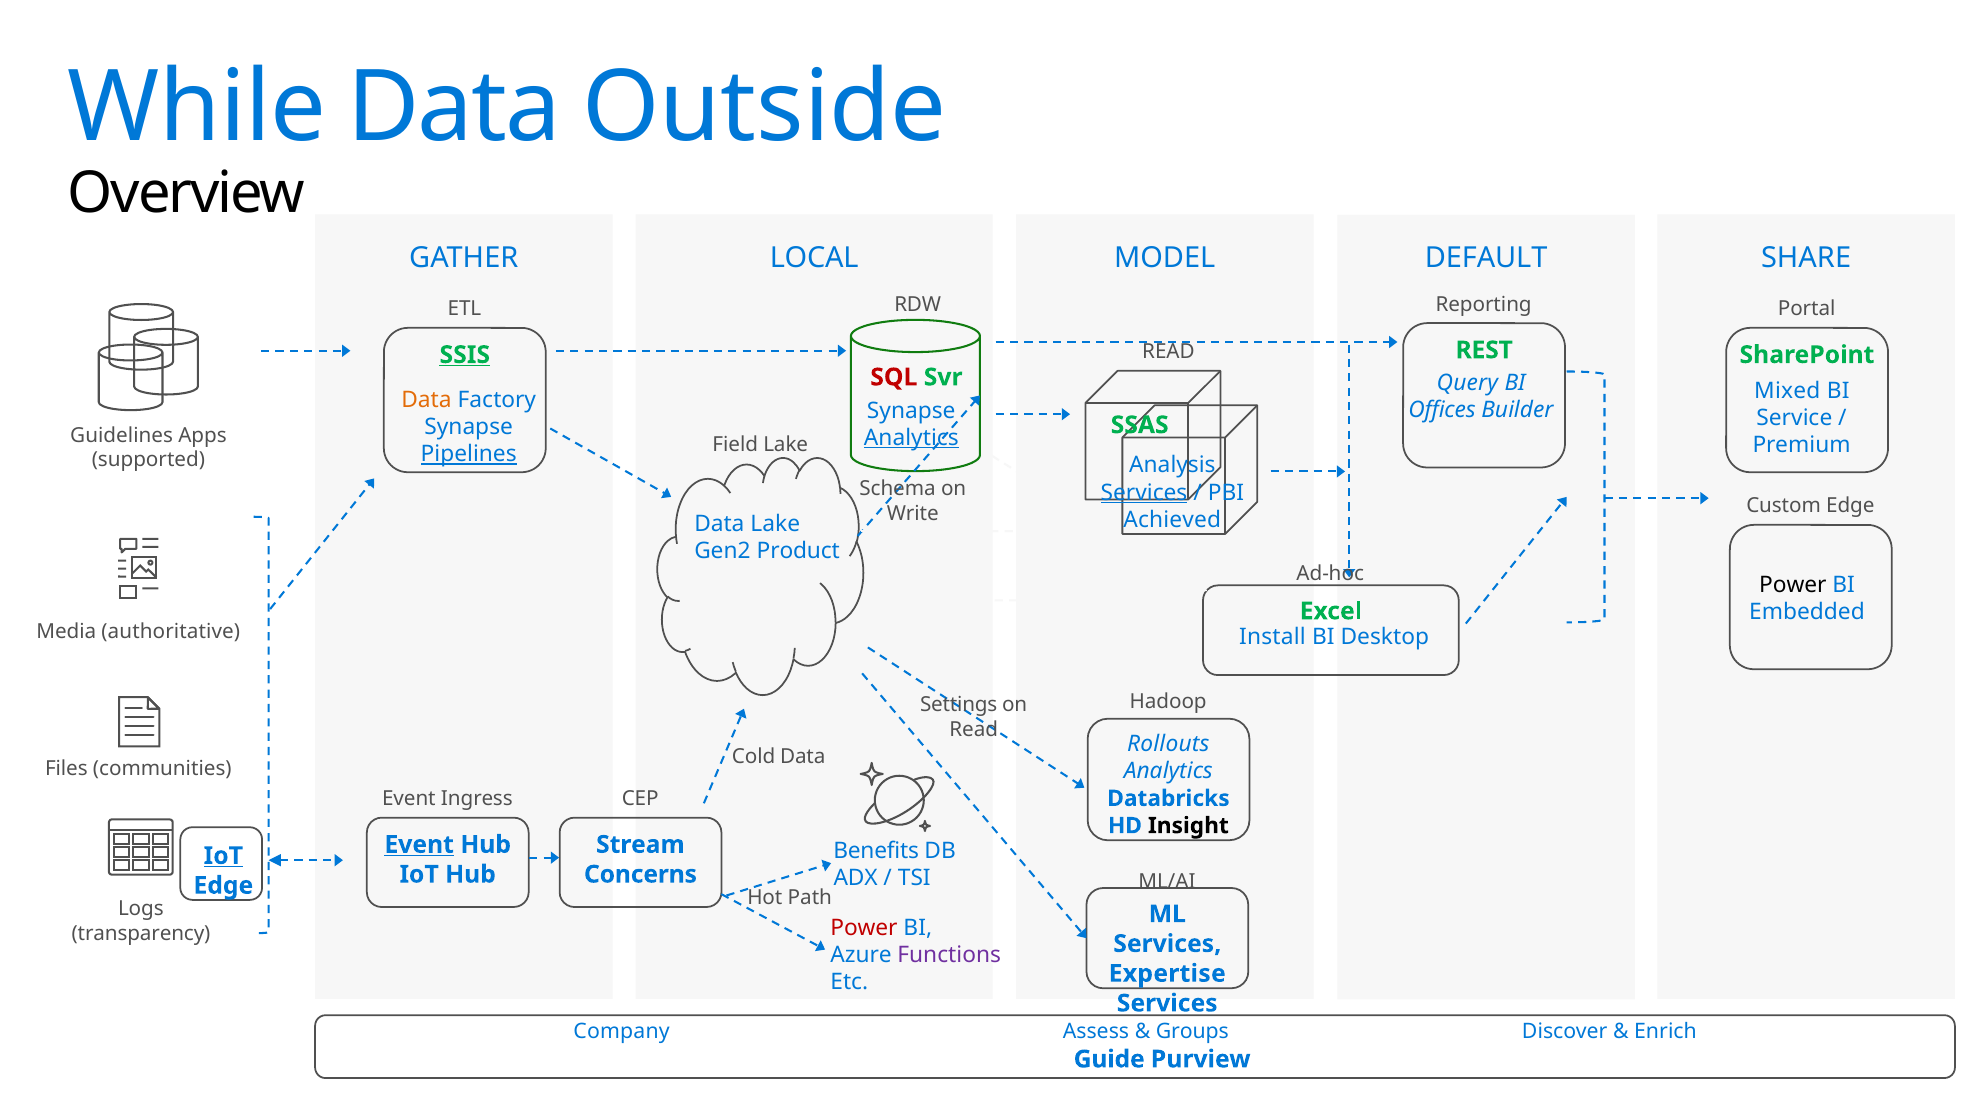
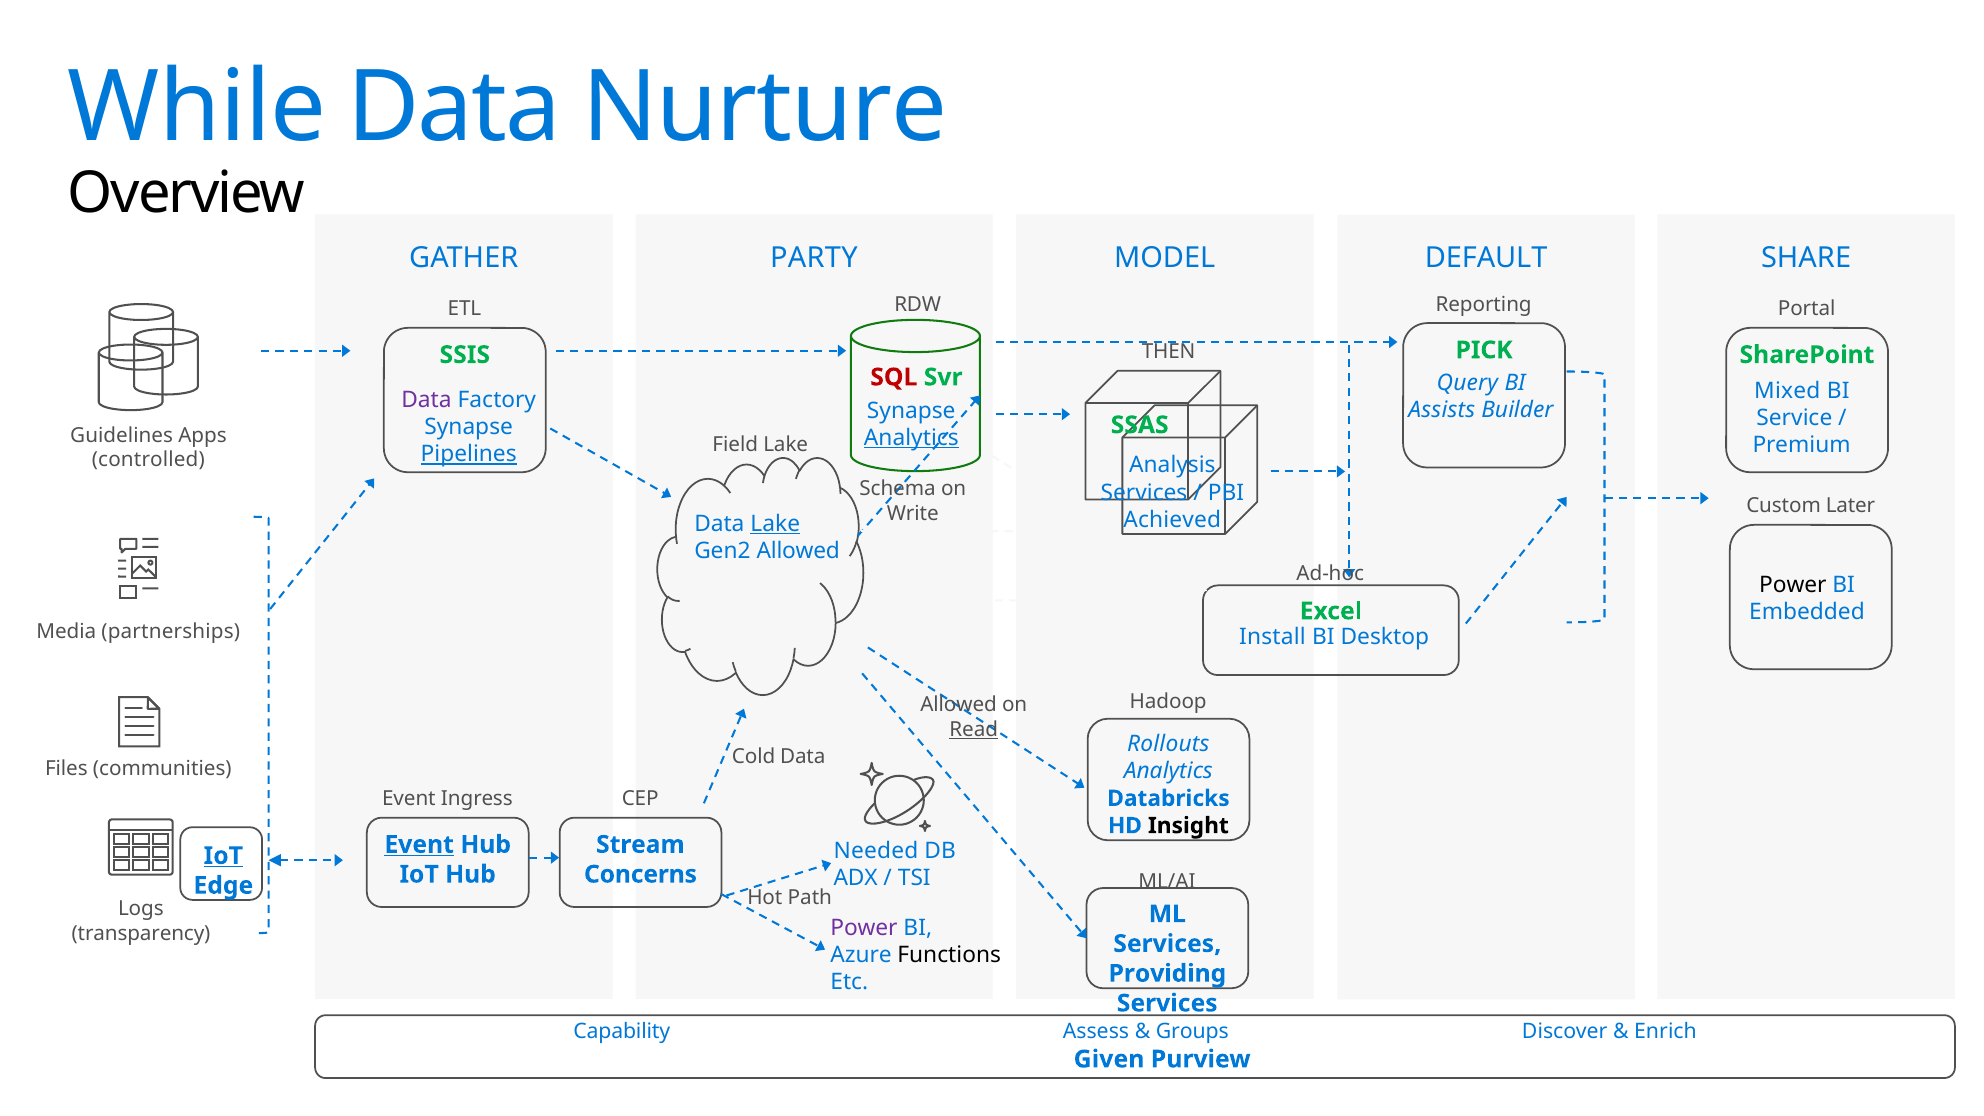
Outside: Outside -> Nurture (765, 108)
LOCAL: LOCAL -> PARTY (814, 258)
READ: READ -> THEN (1169, 352)
REST: REST -> PICK (1484, 350)
SSIS underline: present -> none (465, 355)
Data colour: orange -> purple (426, 400)
Offices: Offices -> Assists (1442, 410)
supported: supported -> controlled (148, 460)
Services underline: present -> none (1144, 493)
Custom Edge: Edge -> Later (1850, 506)
Lake underline: none -> present (775, 524)
Gen2 Product: Product -> Allowed (798, 551)
authoritative: authoritative -> partnerships (171, 632)
Settings: Settings -> Allowed (959, 704)
Read underline: none -> present (974, 729)
Benefits: Benefits -> Needed (876, 851)
Power colour: red -> purple (864, 928)
Functions colour: purple -> black (949, 955)
Expertise: Expertise -> Providing (1167, 974)
Company: Company -> Capability (622, 1031)
Guide: Guide -> Given (1109, 1059)
